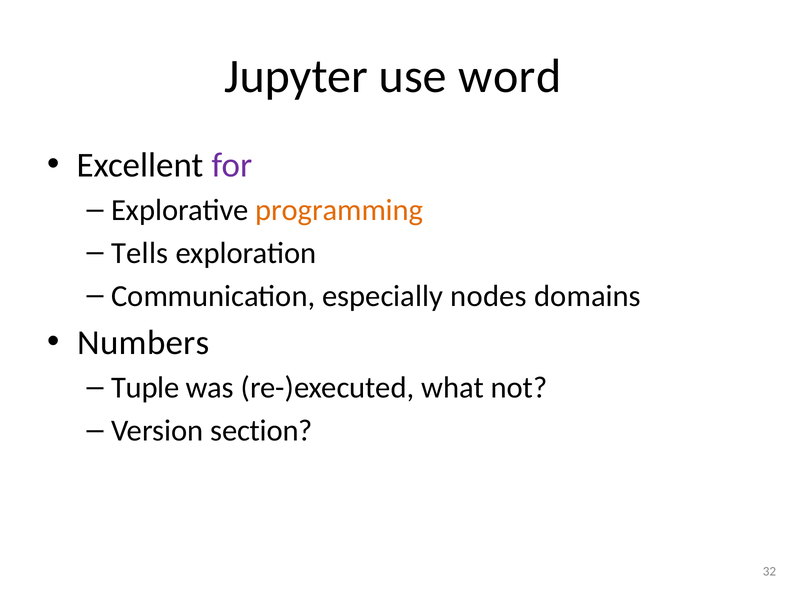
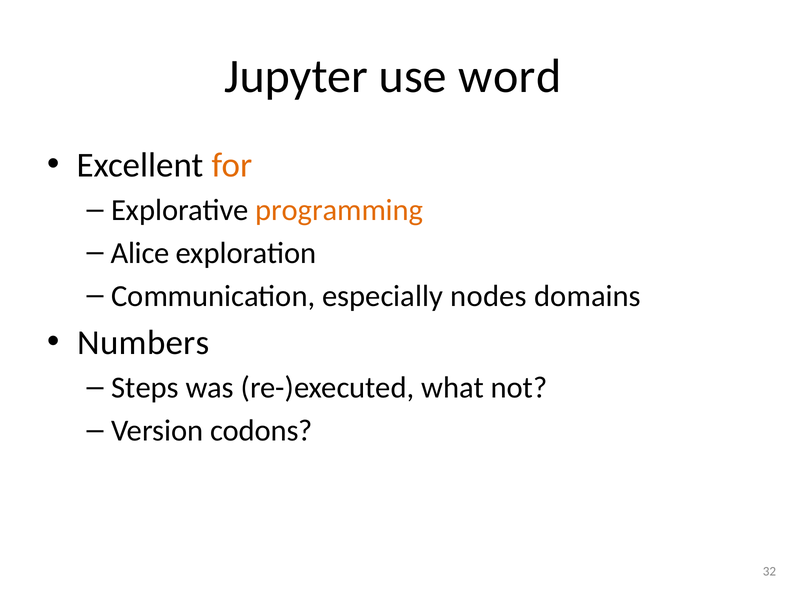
for colour: purple -> orange (232, 165)
Tells: Tells -> Alice (140, 253)
Tuple: Tuple -> Steps (145, 388)
section: section -> codons (261, 431)
